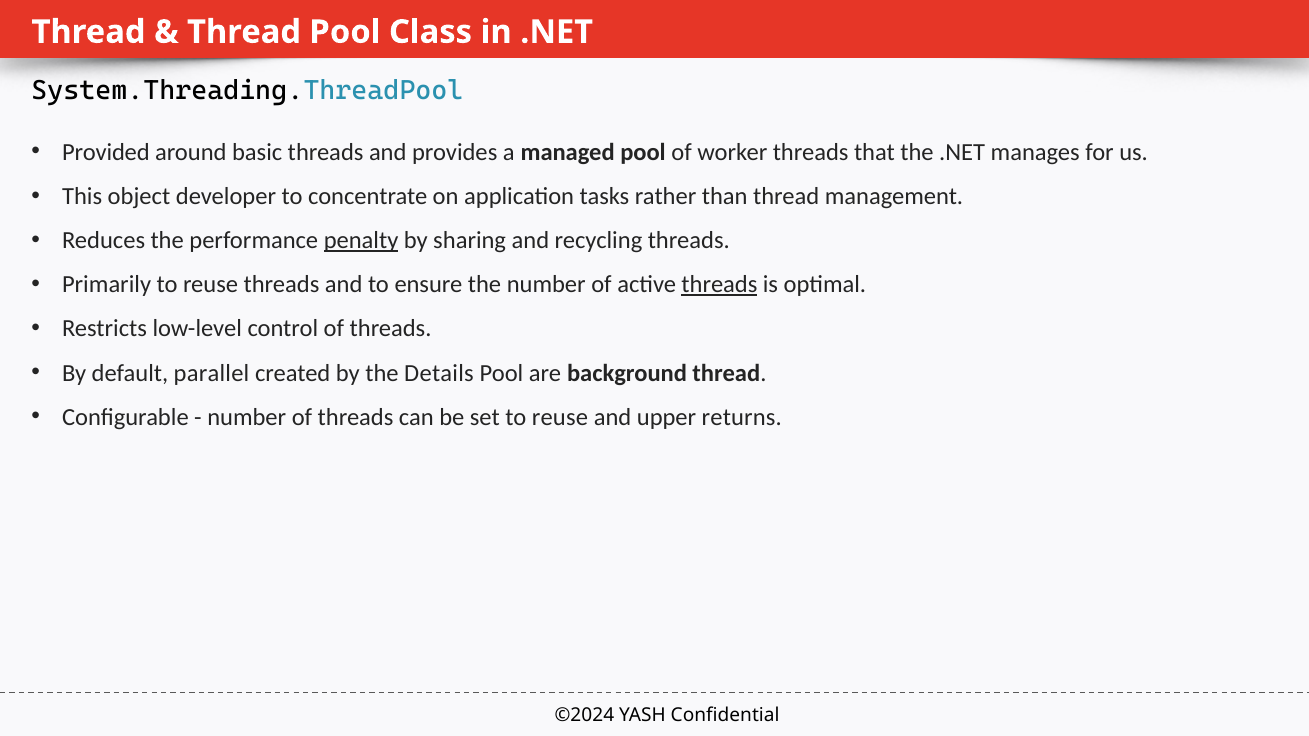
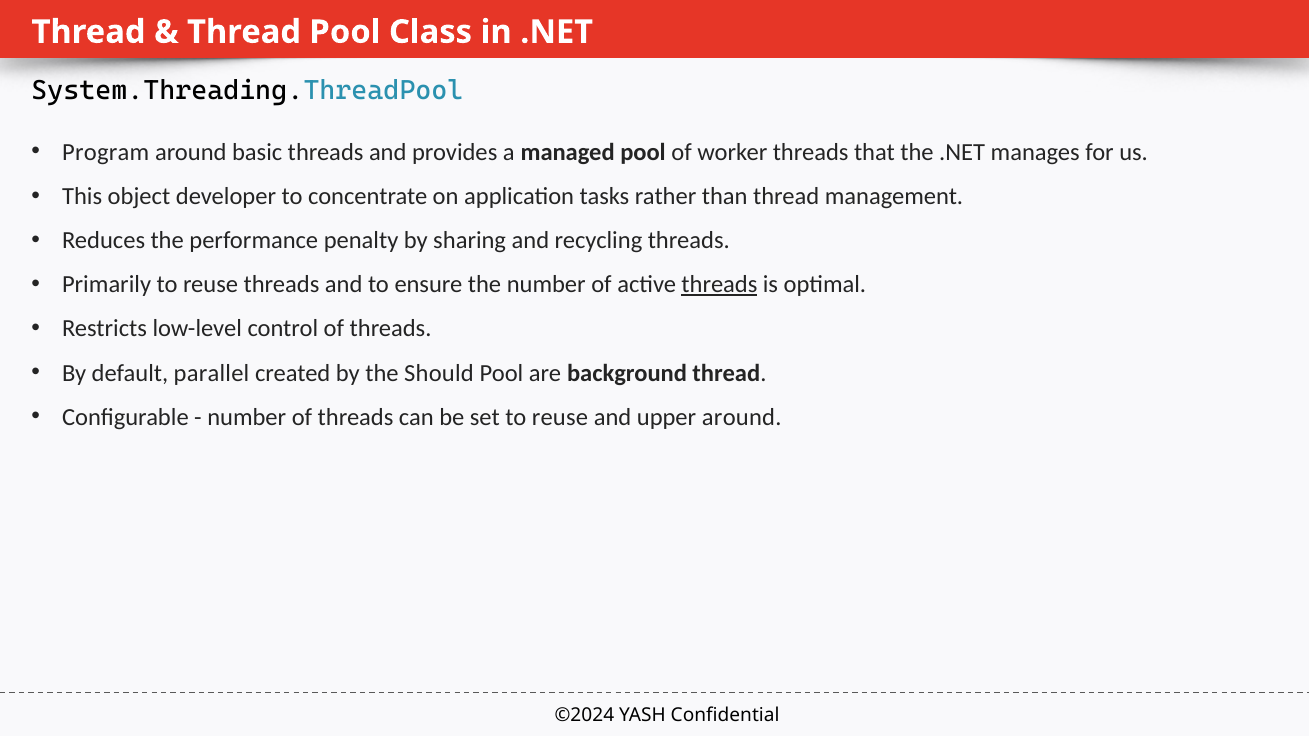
Provided: Provided -> Program (106, 152)
penalty underline: present -> none (361, 241)
Details: Details -> Should (439, 373)
upper returns: returns -> around (742, 417)
